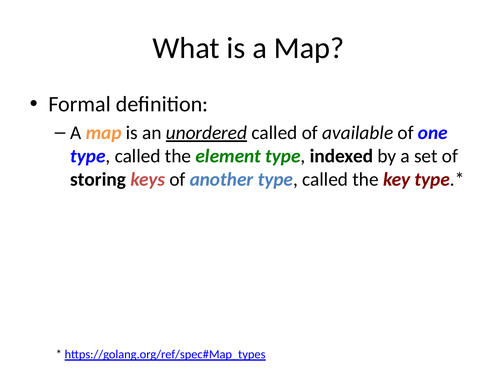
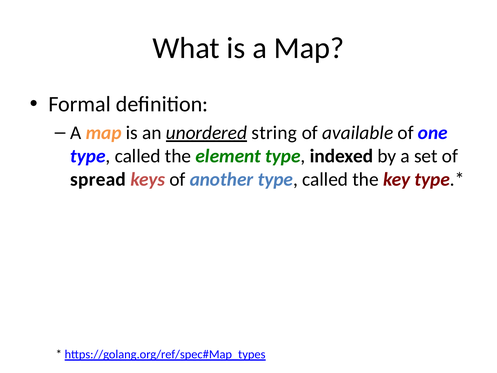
unordered called: called -> string (274, 133)
storing: storing -> spread (98, 179)
